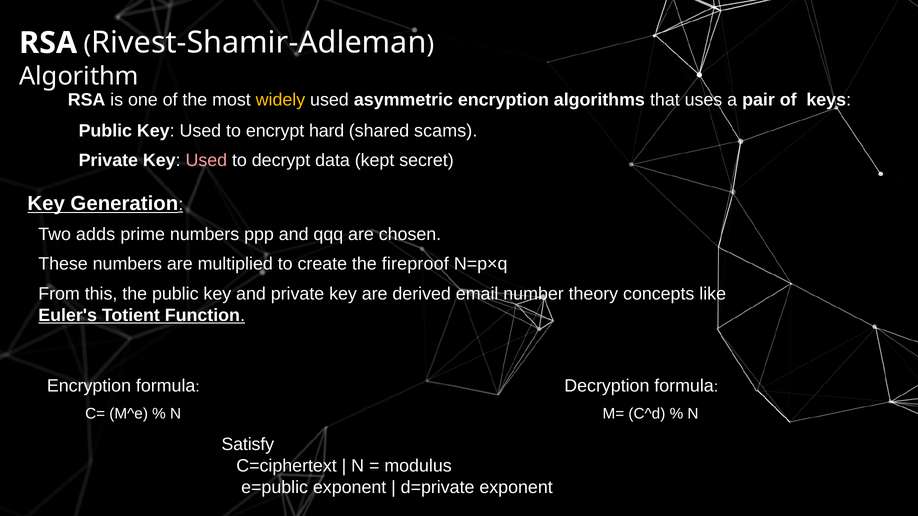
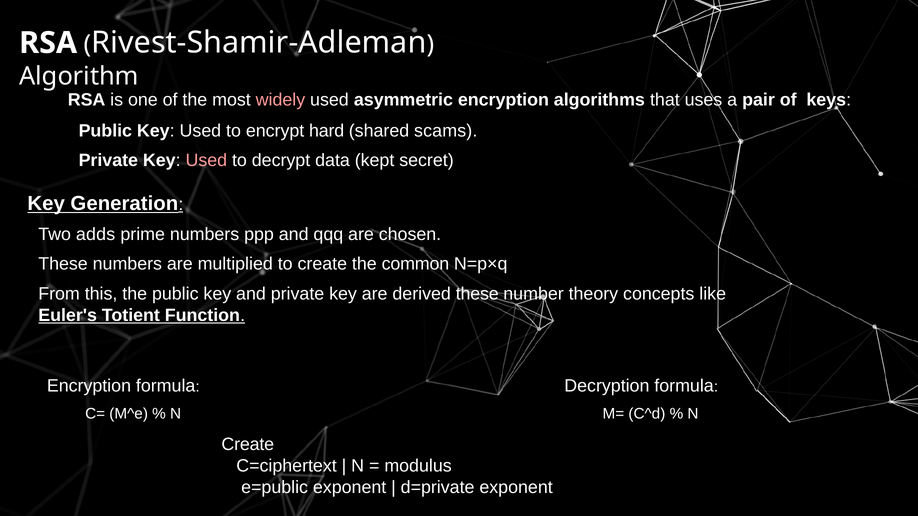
widely colour: yellow -> pink (280, 100)
fireproof: fireproof -> common (415, 264)
derived email: email -> these (477, 294)
Satisfy: Satisfy -> Create (248, 445)
